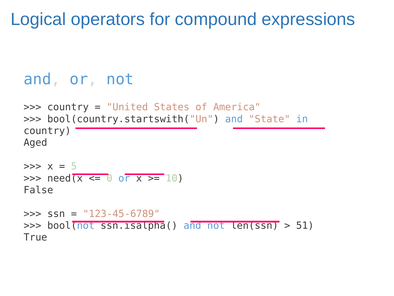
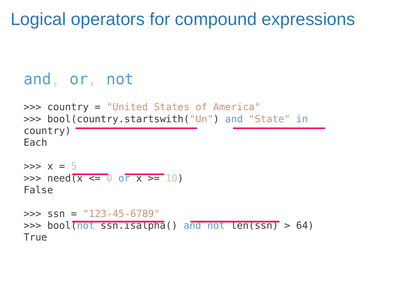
Aged: Aged -> Each (35, 142)
51: 51 -> 64 (305, 225)
